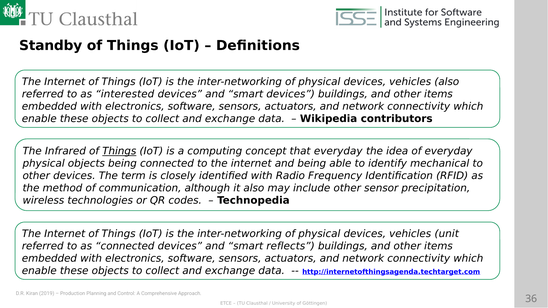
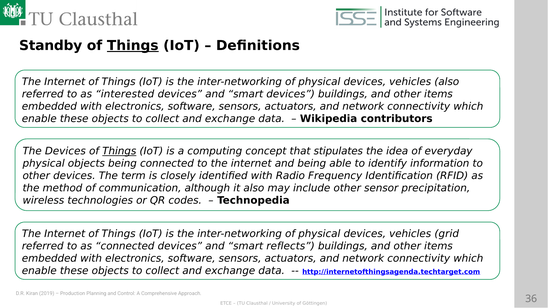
Things underline: none -> present (133, 46)
The Infrared: Infrared -> Devices (65, 151)
that everyday: everyday -> stipulates (338, 151)
mechanical: mechanical -> information (440, 164)
unit: unit -> grid (447, 234)
